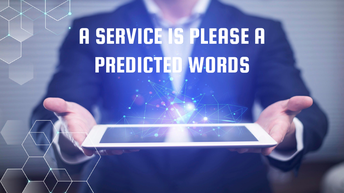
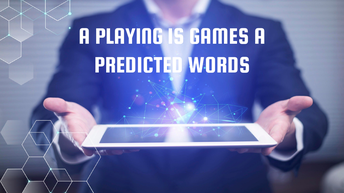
SERVICE: SERVICE -> PLAYING (129, 36)
PLEASE: PLEASE -> GAMES (219, 36)
